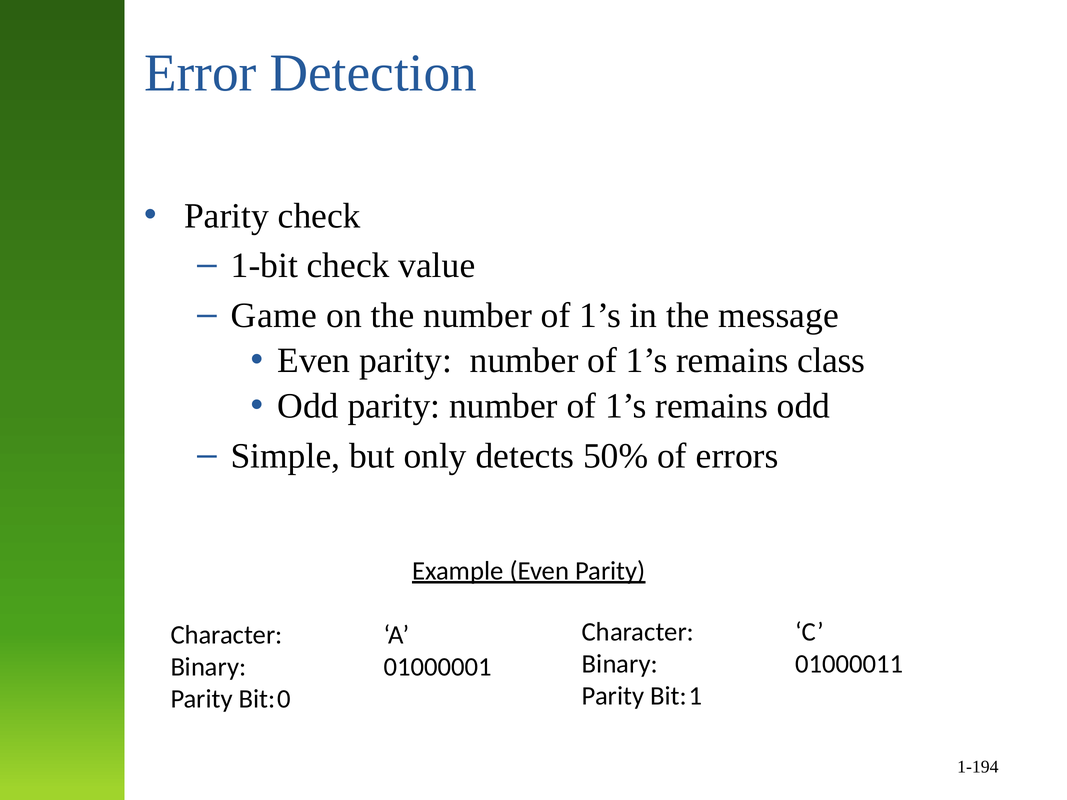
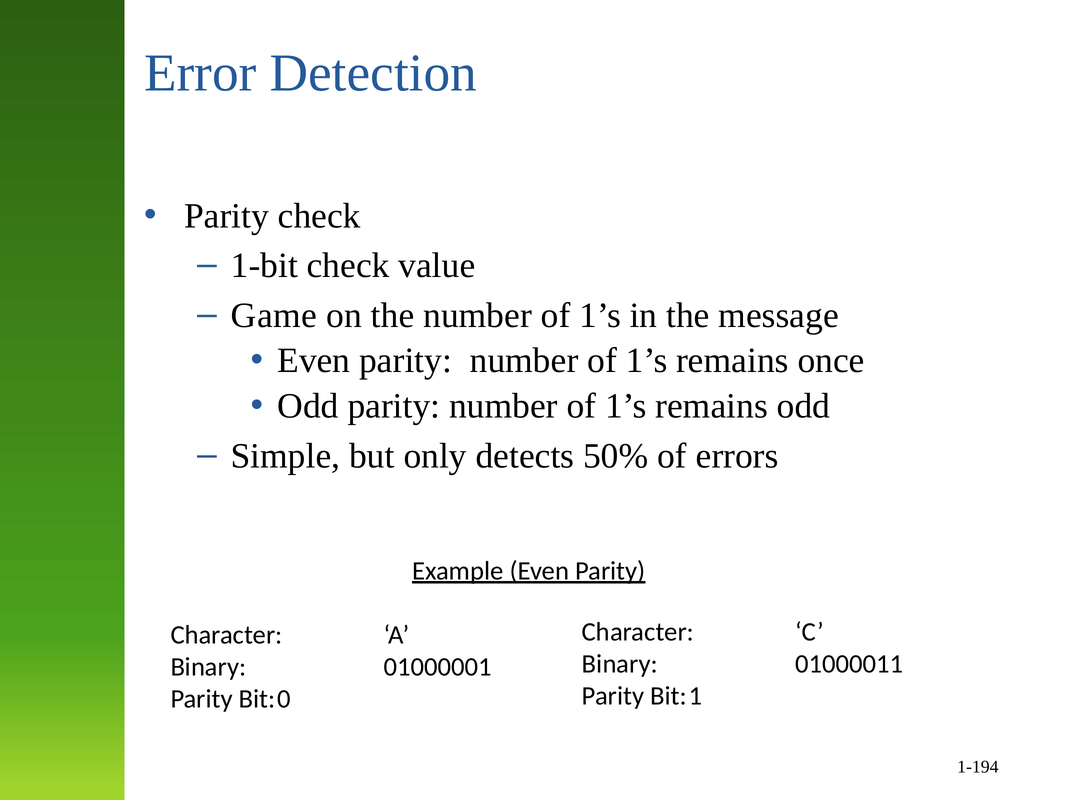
class: class -> once (831, 360)
